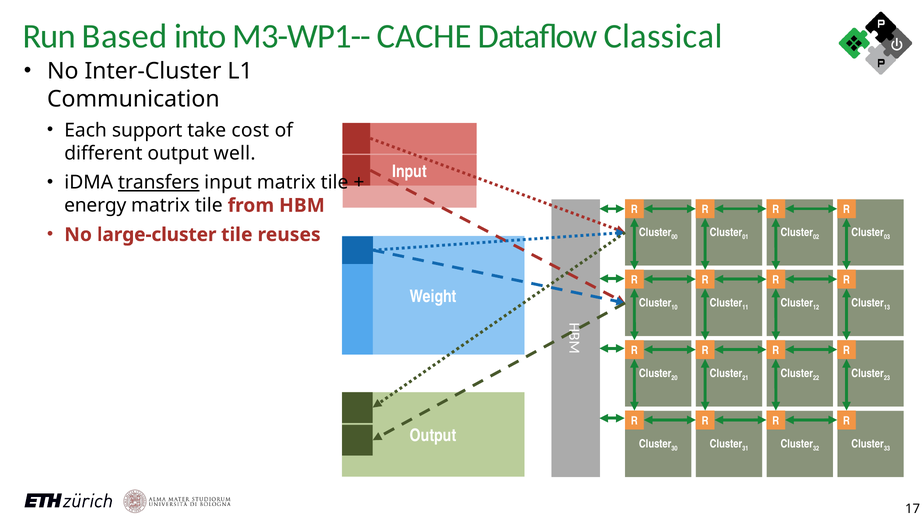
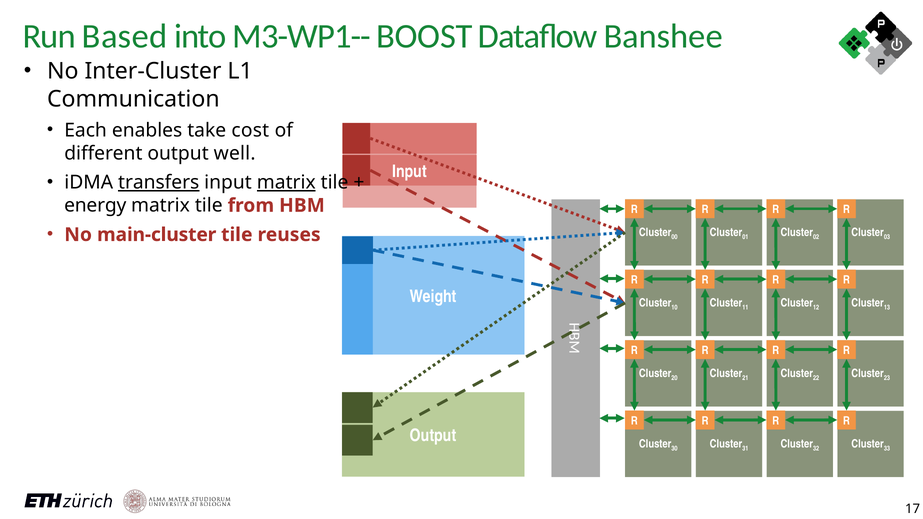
CACHE: CACHE -> BOOST (424, 36)
Classical: Classical -> Banshee (663, 36)
support: support -> enables (147, 130)
matrix underline: none -> present (286, 182)
large-cluster: large-cluster -> main-cluster (157, 235)
